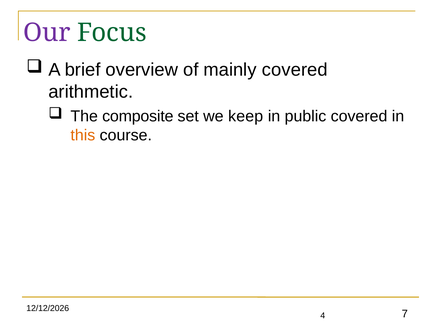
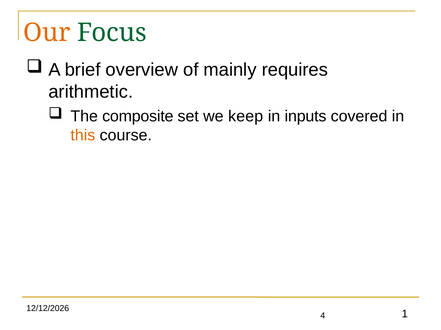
Our colour: purple -> orange (47, 33)
mainly covered: covered -> requires (295, 70)
public: public -> inputs (306, 116)
7: 7 -> 1 (405, 315)
